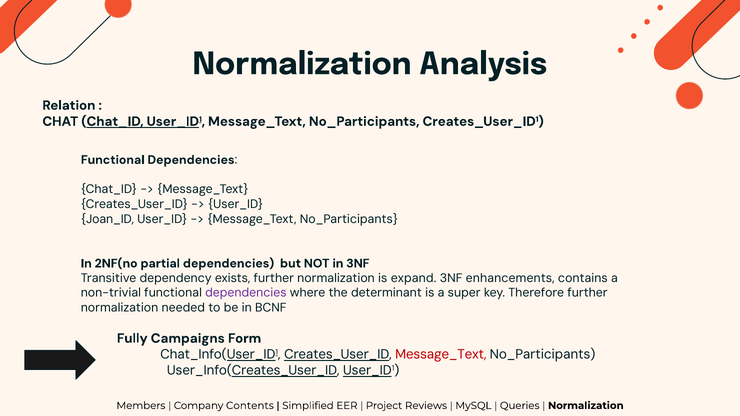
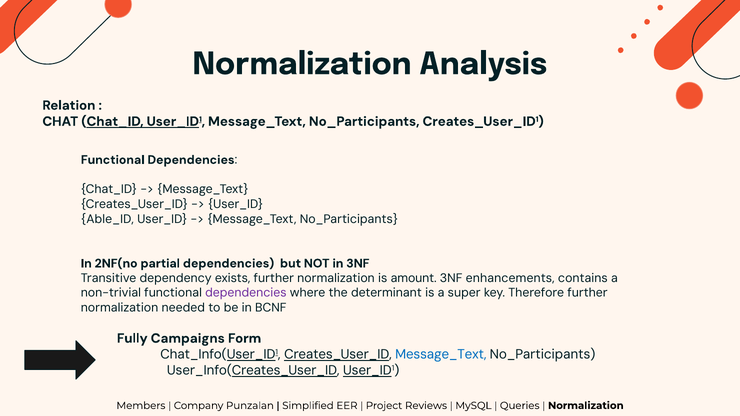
Joan_ID: Joan_ID -> Able_ID (107, 219)
expand: expand -> amount (414, 278)
Message_Text colour: red -> blue (441, 355)
Contents: Contents -> Punzalan (250, 406)
